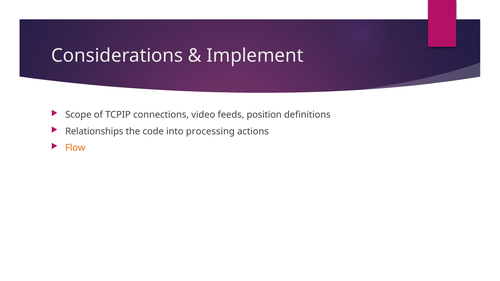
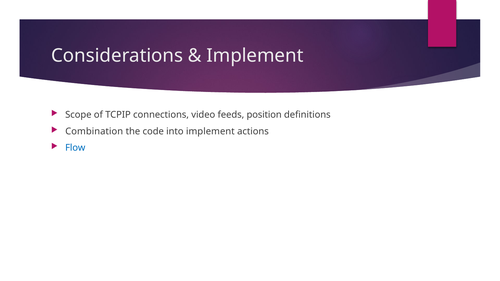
Relationships: Relationships -> Combination (94, 131)
into processing: processing -> implement (210, 131)
Flow colour: orange -> blue (75, 148)
